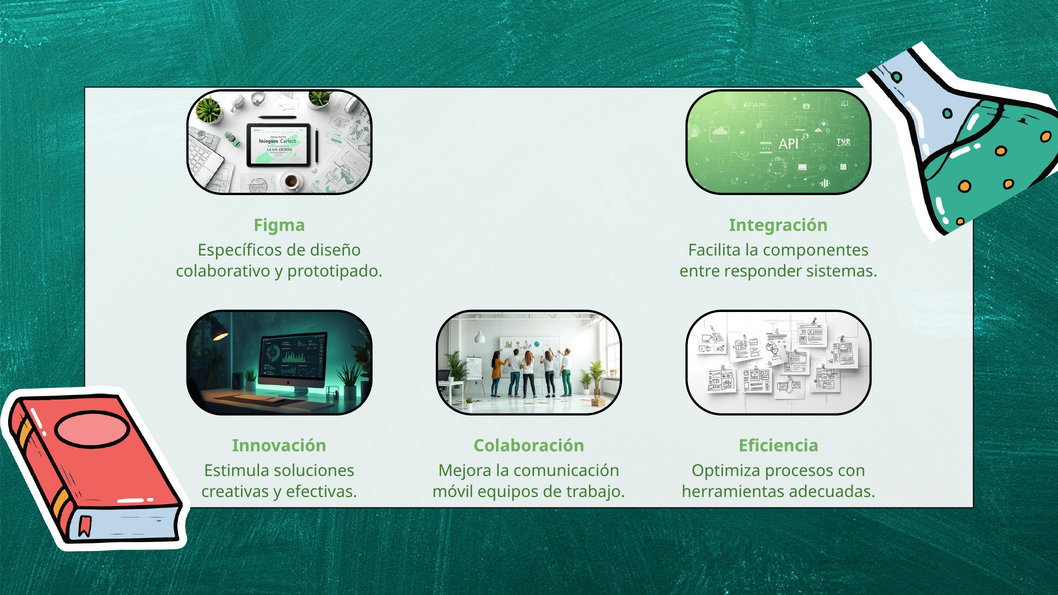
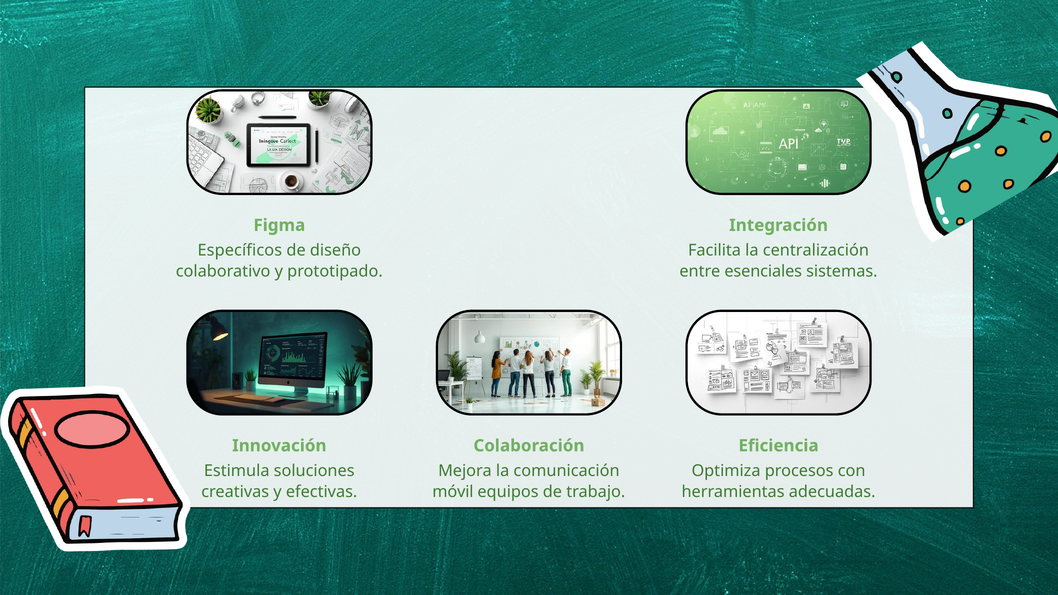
componentes: componentes -> centralización (816, 250)
responder: responder -> esenciales (763, 272)
